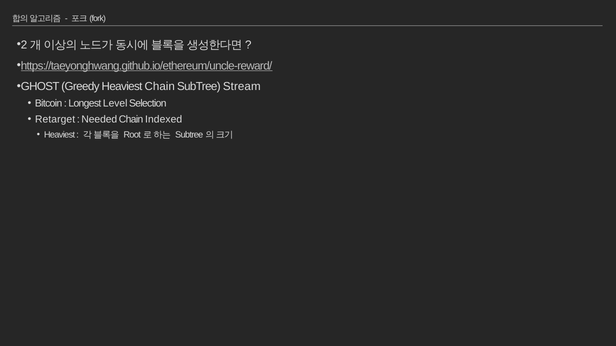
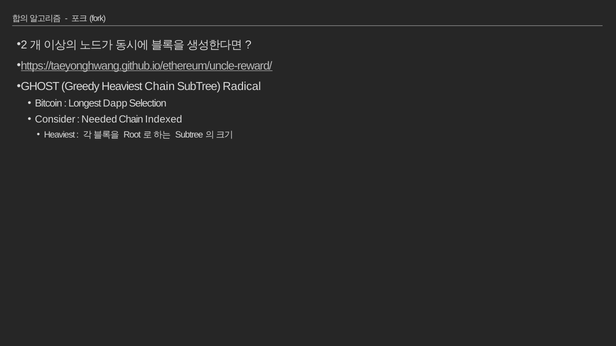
Stream: Stream -> Radical (242, 87)
Level: Level -> Dapp (115, 104)
Retarget: Retarget -> Consider (55, 120)
